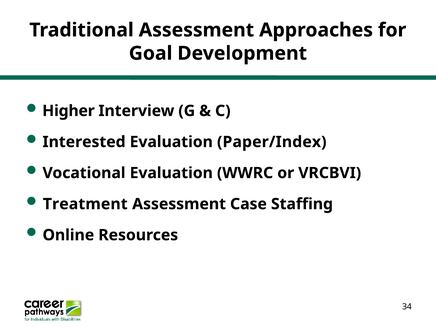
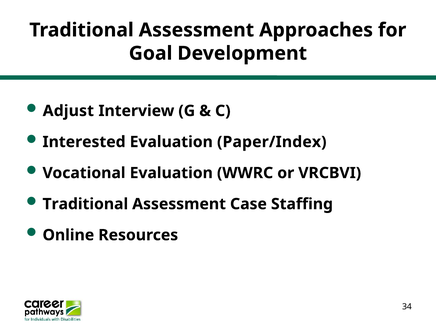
Higher: Higher -> Adjust (68, 111)
Treatment: Treatment -> Traditional (85, 204)
